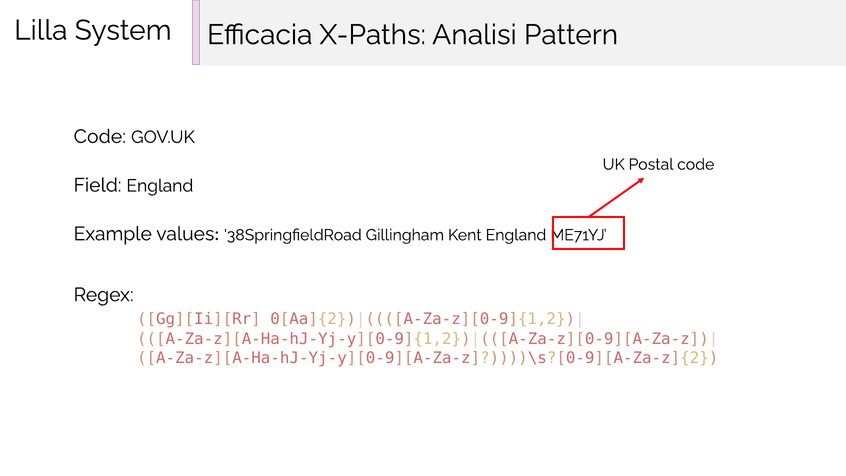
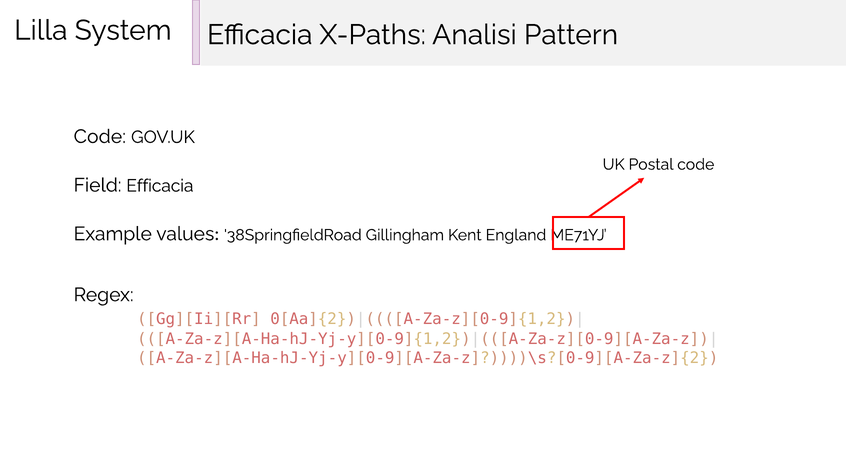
Field England: England -> Efficacia (160, 186)
